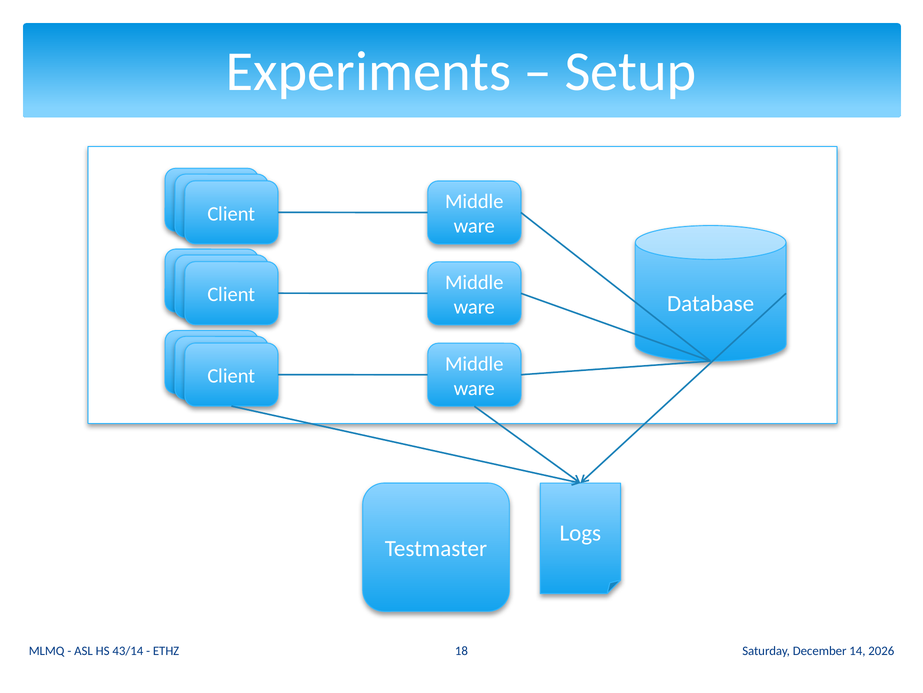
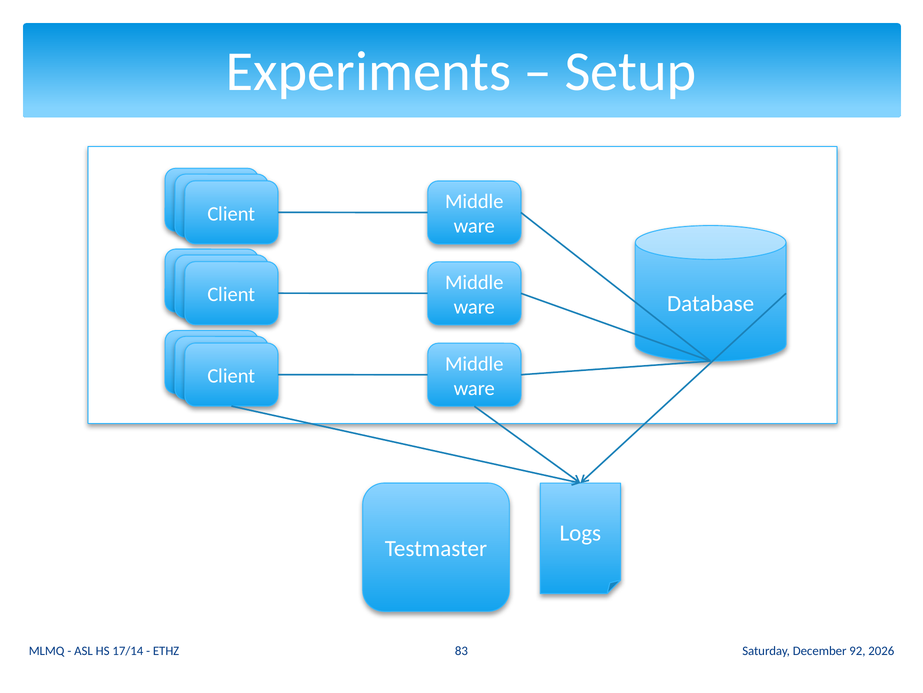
43/14: 43/14 -> 17/14 (128, 650)
18: 18 -> 83 (461, 650)
14: 14 -> 92 (857, 650)
